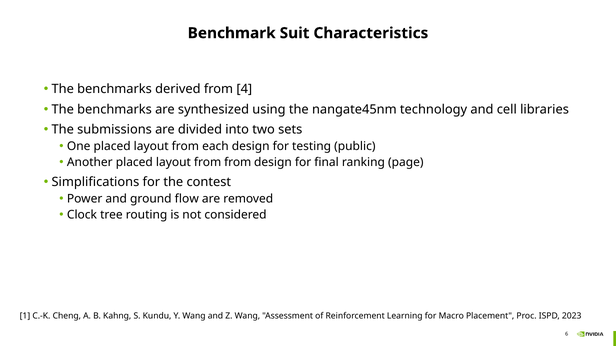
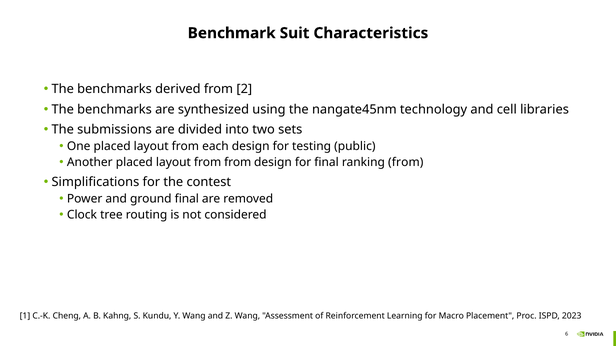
4: 4 -> 2 (244, 89)
ranking page: page -> from (406, 163)
ground flow: flow -> final (187, 199)
